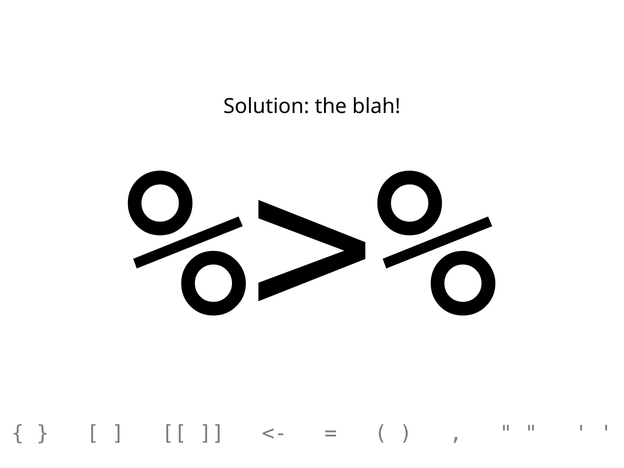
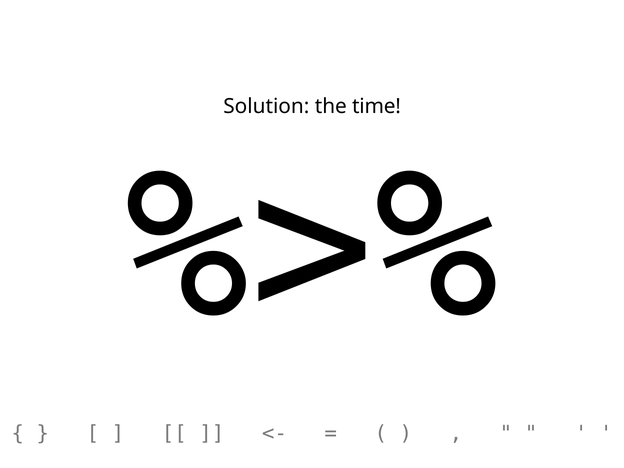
blah: blah -> time (376, 107)
